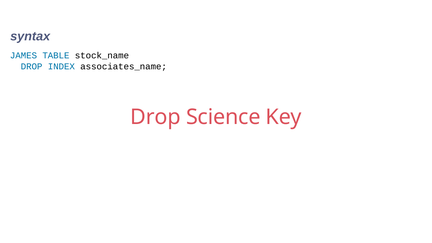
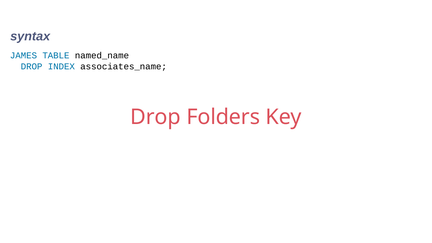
stock_name: stock_name -> named_name (102, 56)
Science: Science -> Folders (223, 117)
